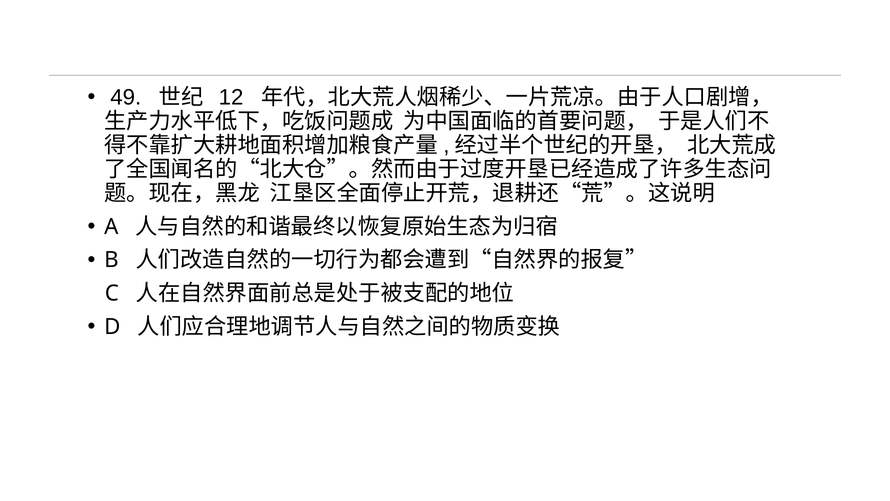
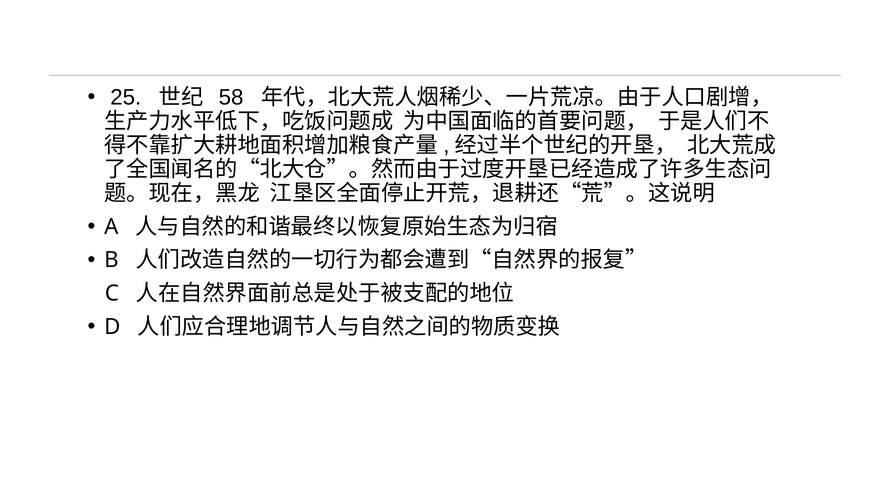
49: 49 -> 25 (126, 97)
12: 12 -> 58 (231, 97)
